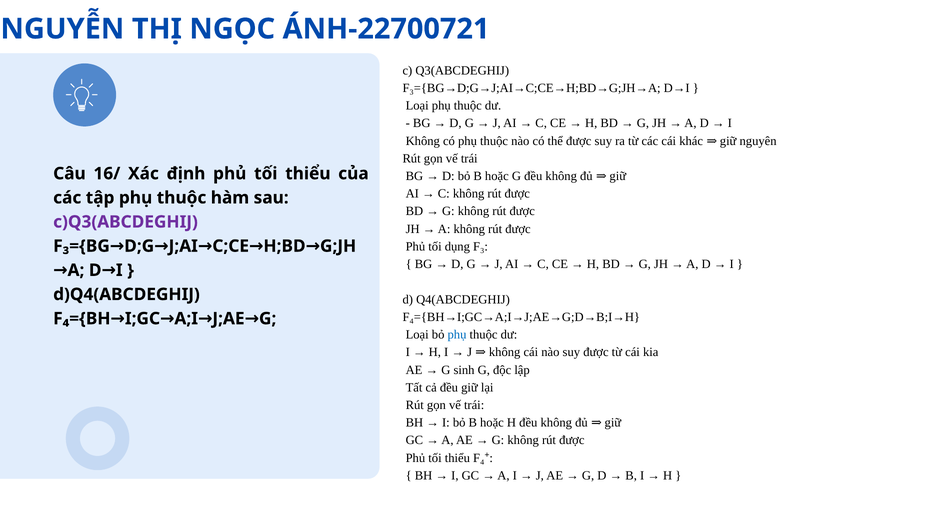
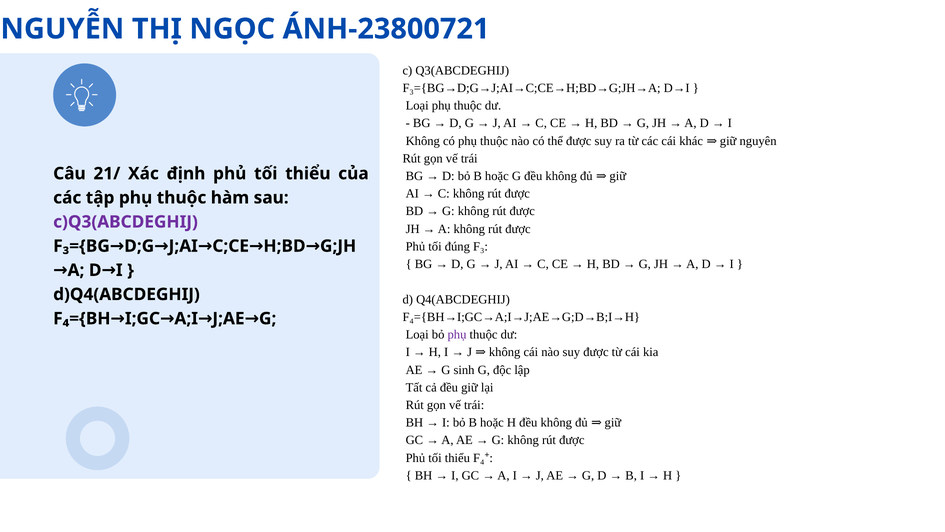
ÁNH-22700721: ÁNH-22700721 -> ÁNH-23800721 (386, 29)
16/: 16/ -> 21/ (107, 173)
dụng: dụng -> đúng (457, 246)
phụ colour: blue -> purple (457, 334)
